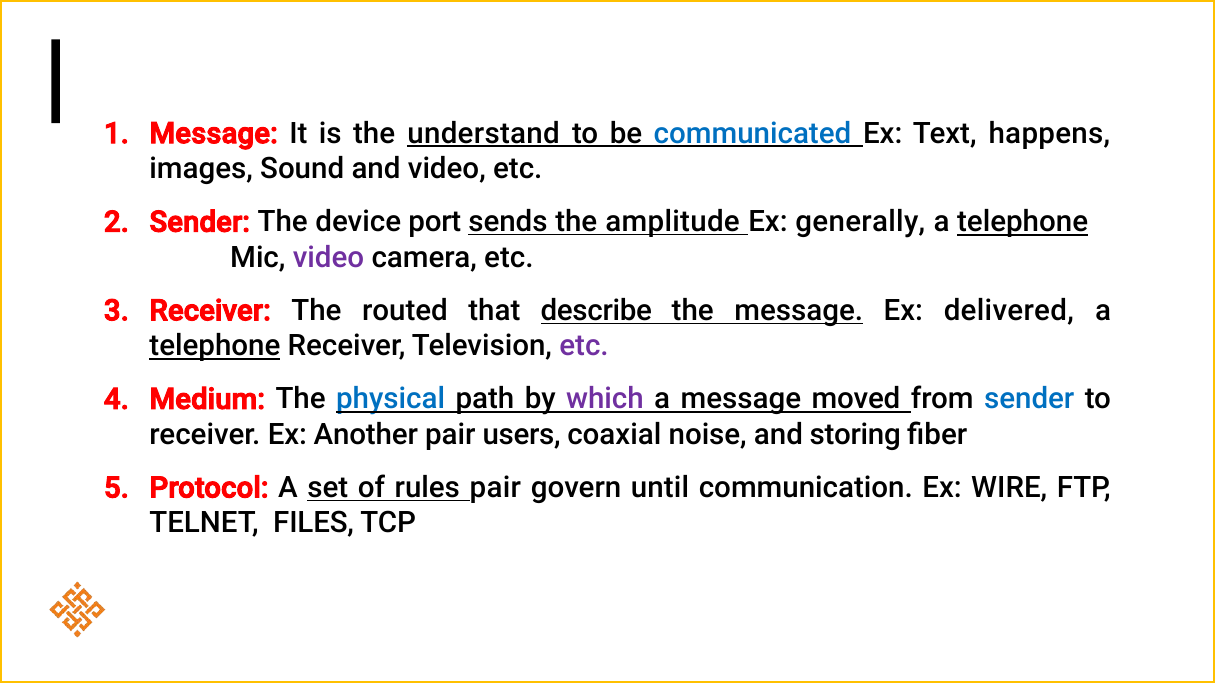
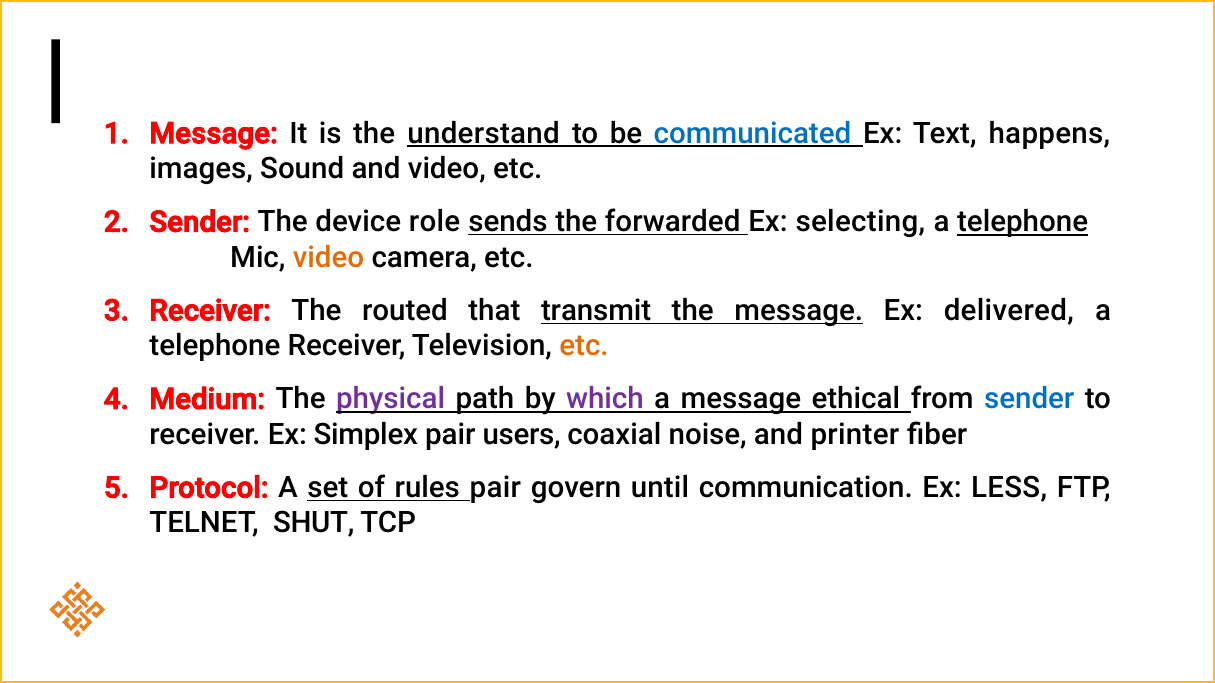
port: port -> role (435, 222)
amplitude: amplitude -> forwarded (673, 222)
generally: generally -> selecting (860, 222)
video colour: purple -> orange (329, 258)
describe: describe -> transmit (596, 311)
telephone underline: present -> none (215, 346)
etc colour: purple -> orange (584, 346)
physical colour: blue -> purple (391, 399)
moved: moved -> ethical (856, 399)
Another: Another -> Simplex (366, 435)
storing: storing -> printer (855, 435)
WIRE: WIRE -> LESS (1009, 488)
FILES: FILES -> SHUT (314, 524)
